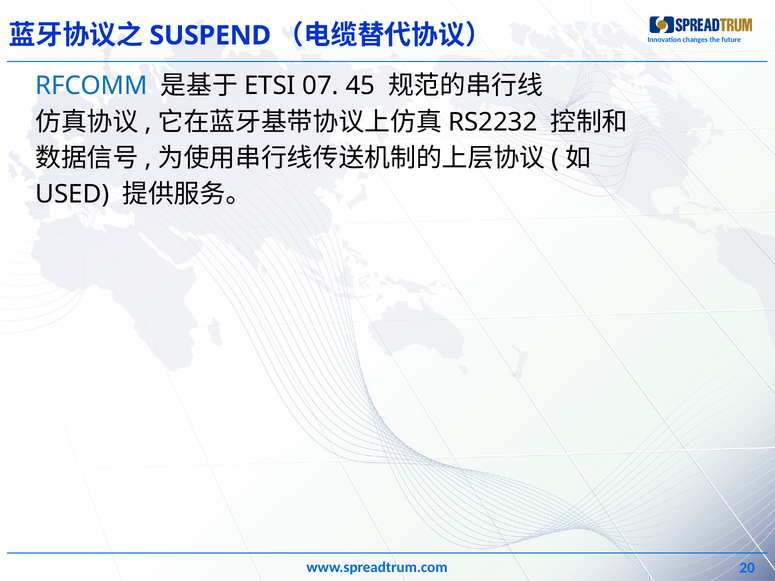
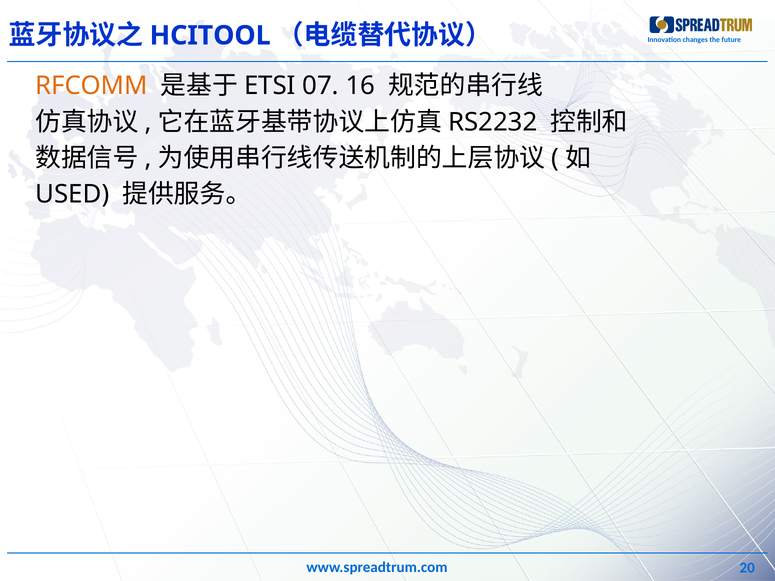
SUSPEND: SUSPEND -> HCITOOL (210, 36)
RFCOMM colour: blue -> orange (91, 86)
45: 45 -> 16 (360, 86)
